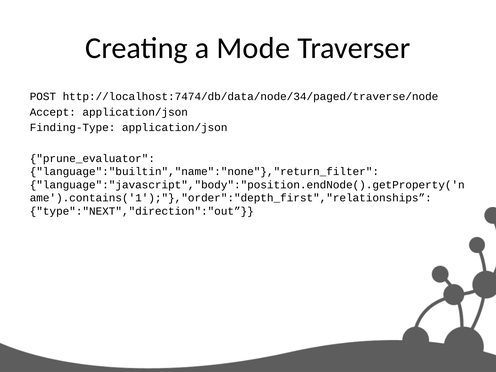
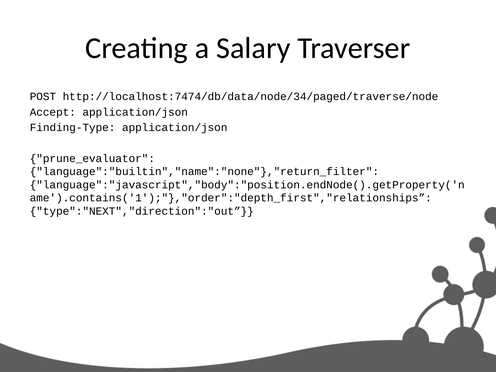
Mode: Mode -> Salary (253, 48)
